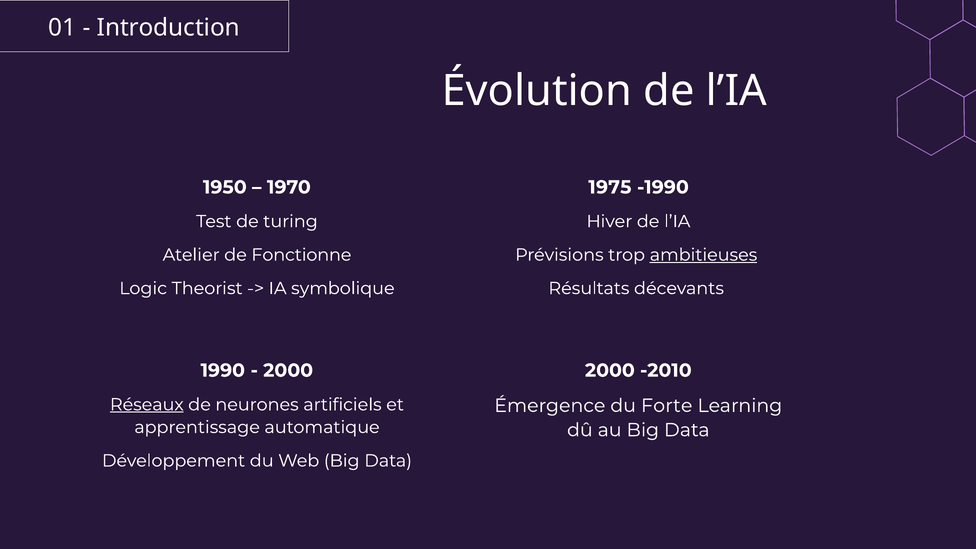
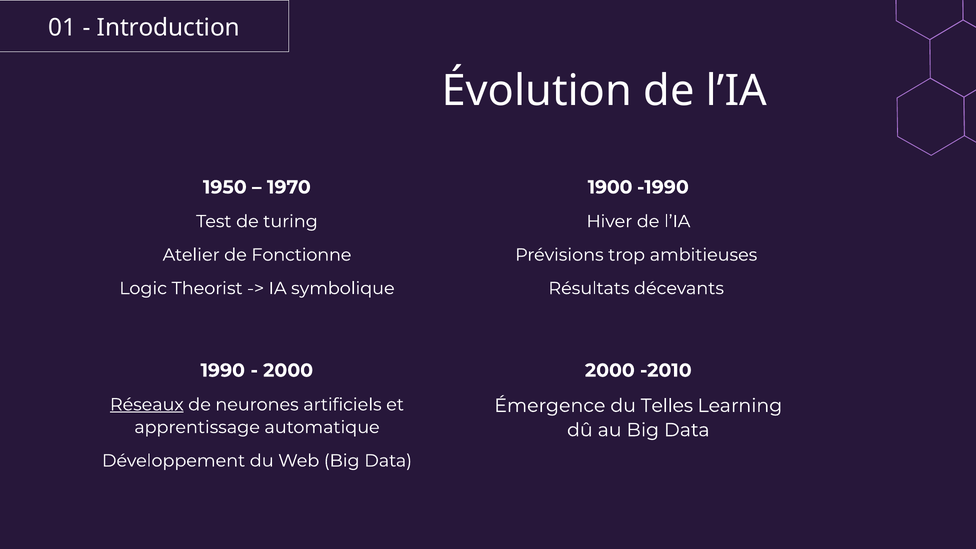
1975: 1975 -> 1900 (610, 187)
ambitieuses underline: present -> none (703, 255)
Forte: Forte -> Telles (667, 406)
